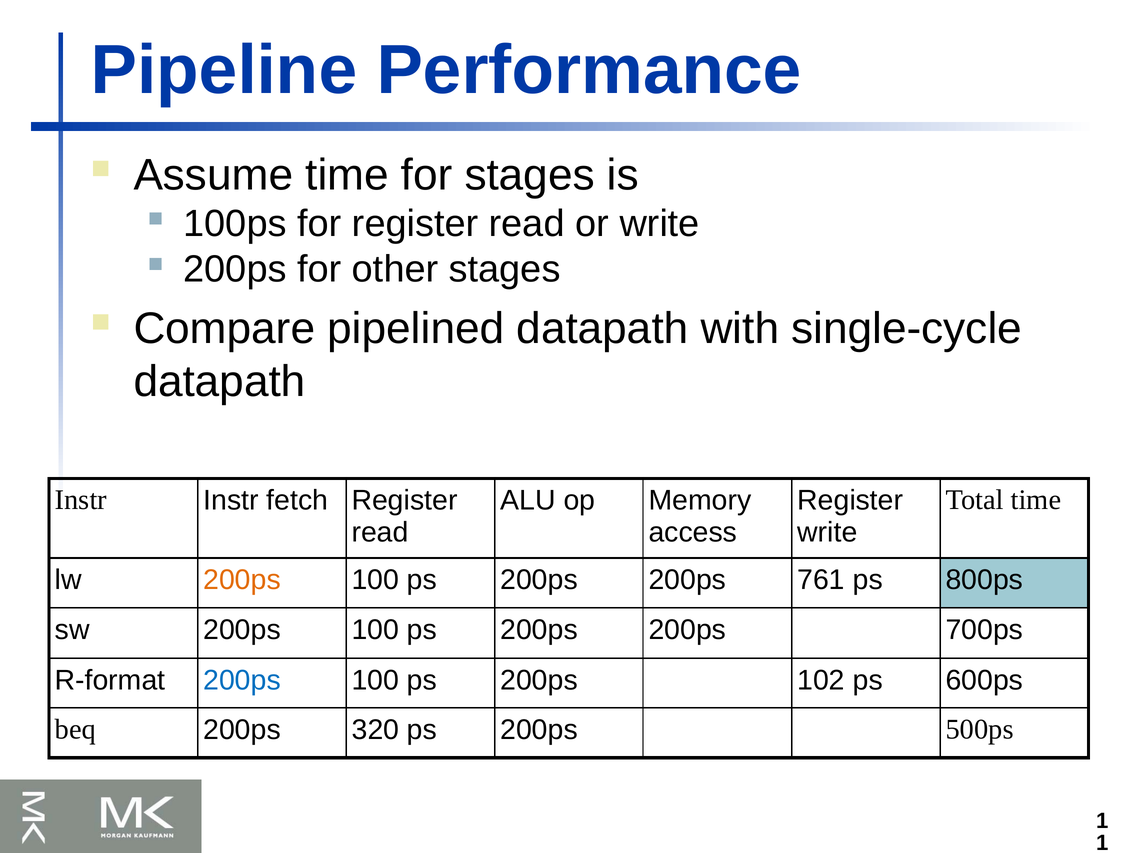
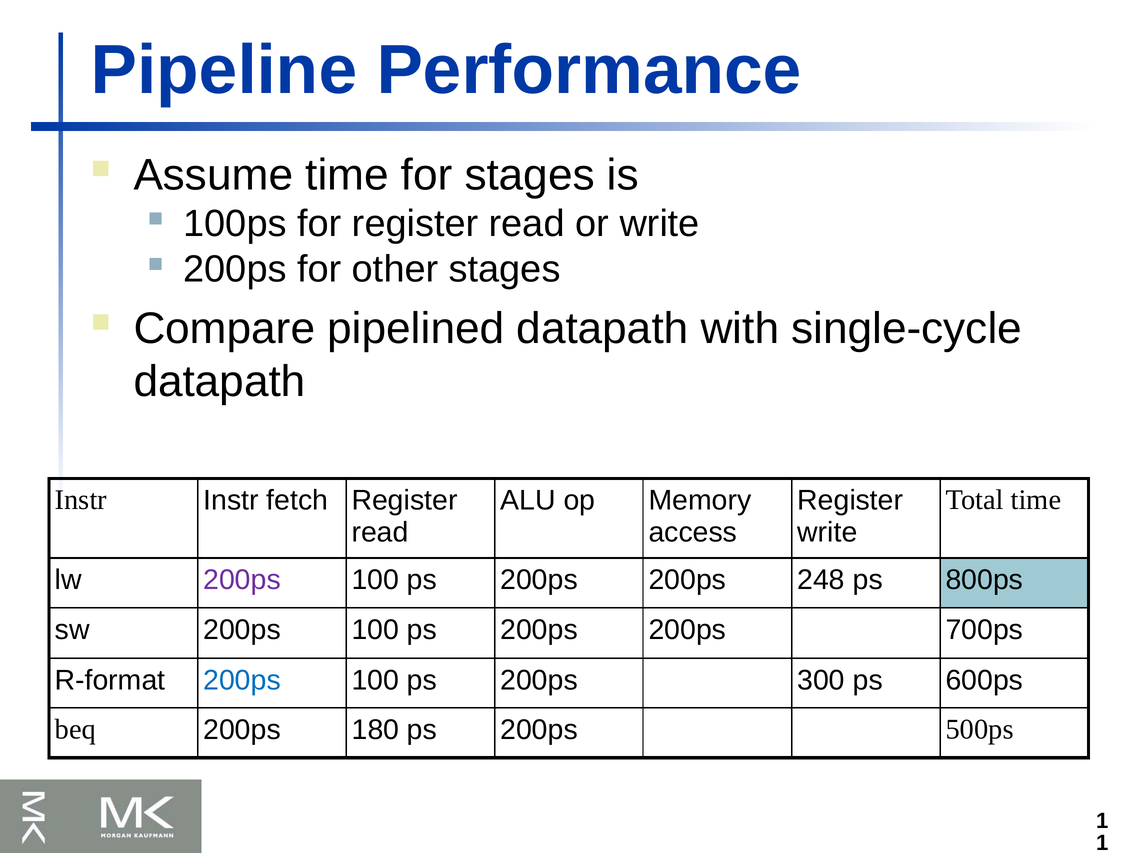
200ps colour: orange -> purple (242, 580)
761: 761 -> 248 (821, 580)
102: 102 -> 300 (821, 681)
320: 320 -> 180 (375, 730)
